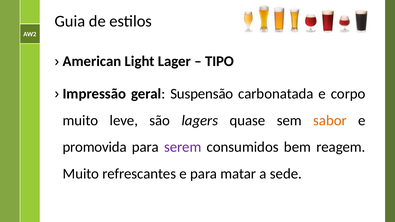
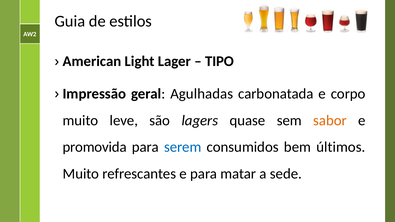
Suspensão: Suspensão -> Agulhadas (202, 94)
serem colour: purple -> blue (183, 147)
reagem: reagem -> últimos (341, 147)
